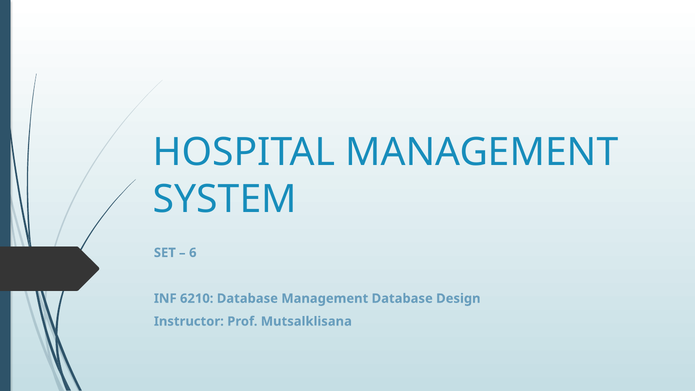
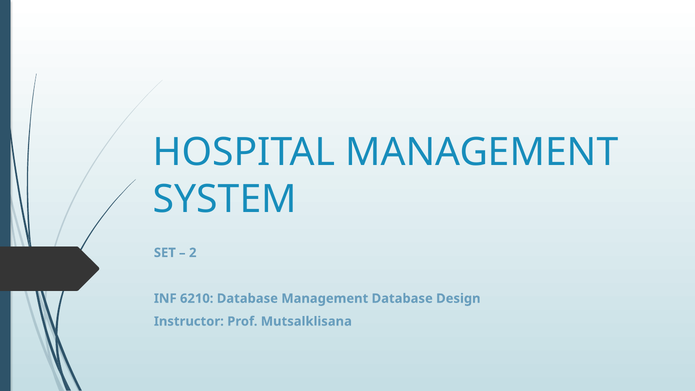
6: 6 -> 2 (193, 253)
